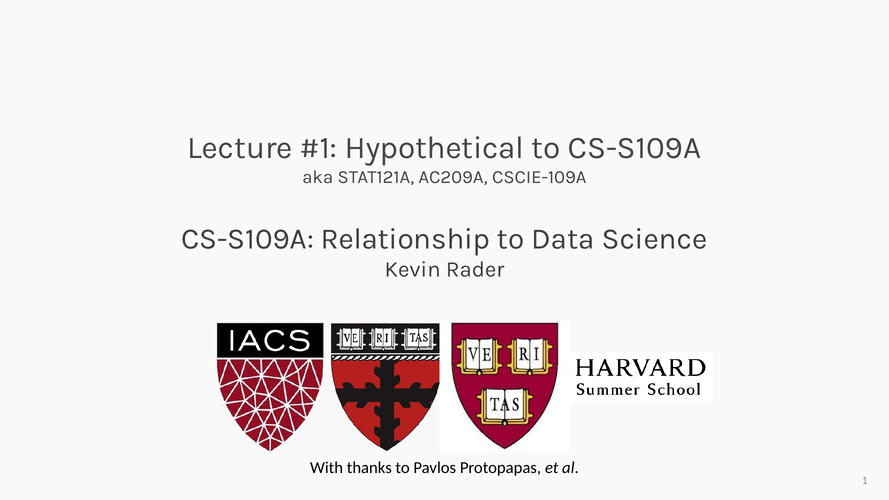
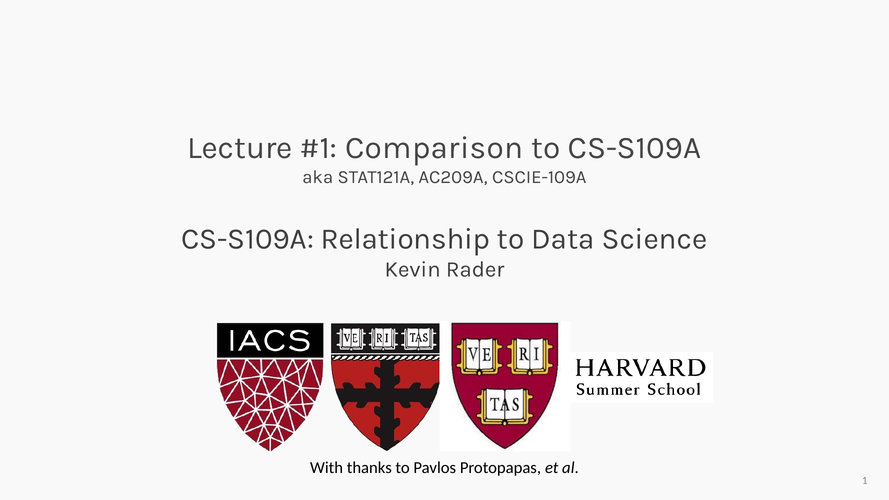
Hypothetical: Hypothetical -> Comparison (434, 148)
